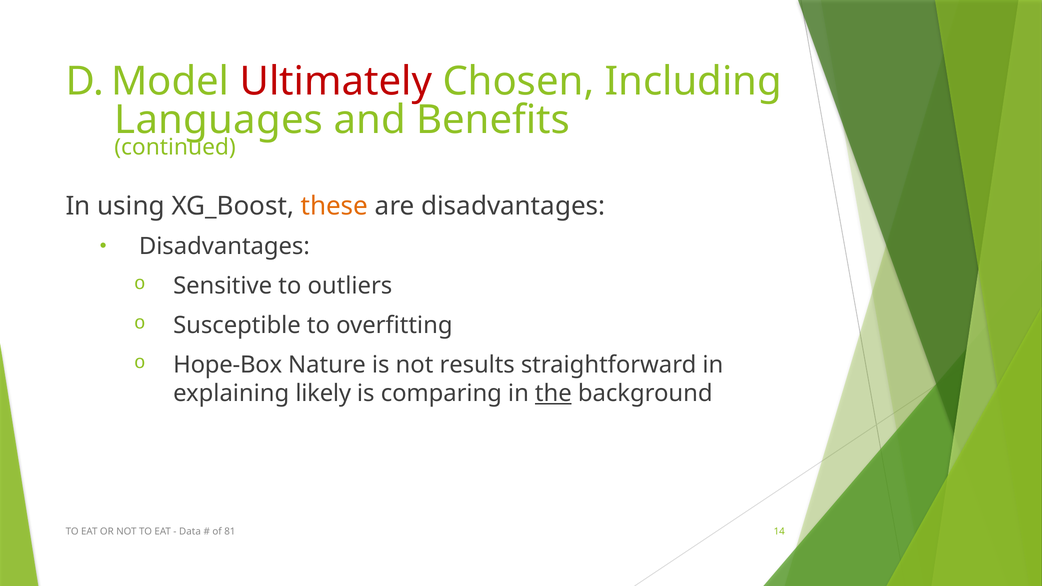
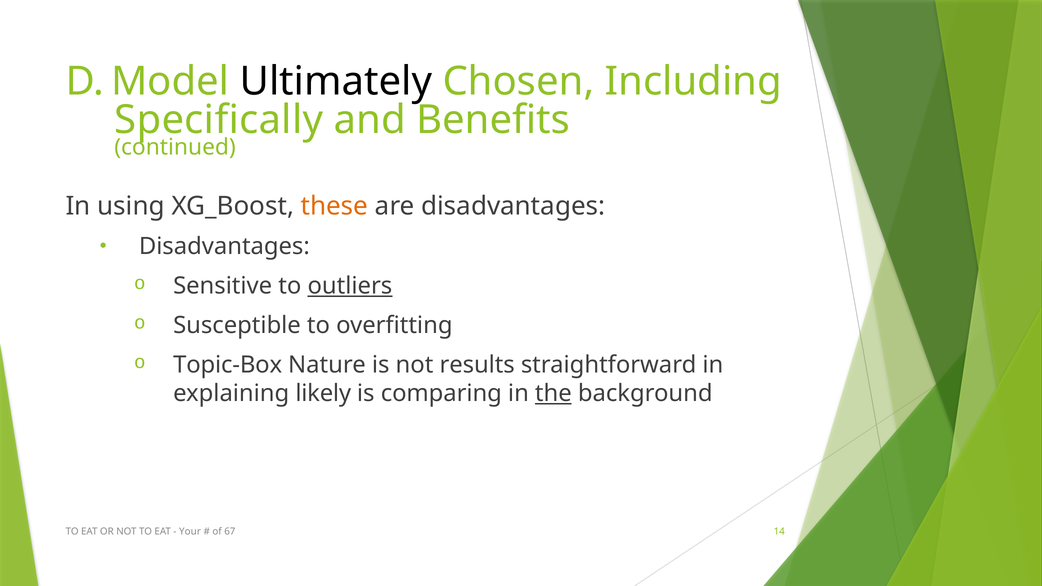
Ultimately colour: red -> black (336, 81)
Languages: Languages -> Specifically (219, 120)
outliers underline: none -> present (350, 286)
Hope-Box: Hope-Box -> Topic-Box (228, 365)
Data: Data -> Your (190, 532)
81: 81 -> 67 (230, 532)
